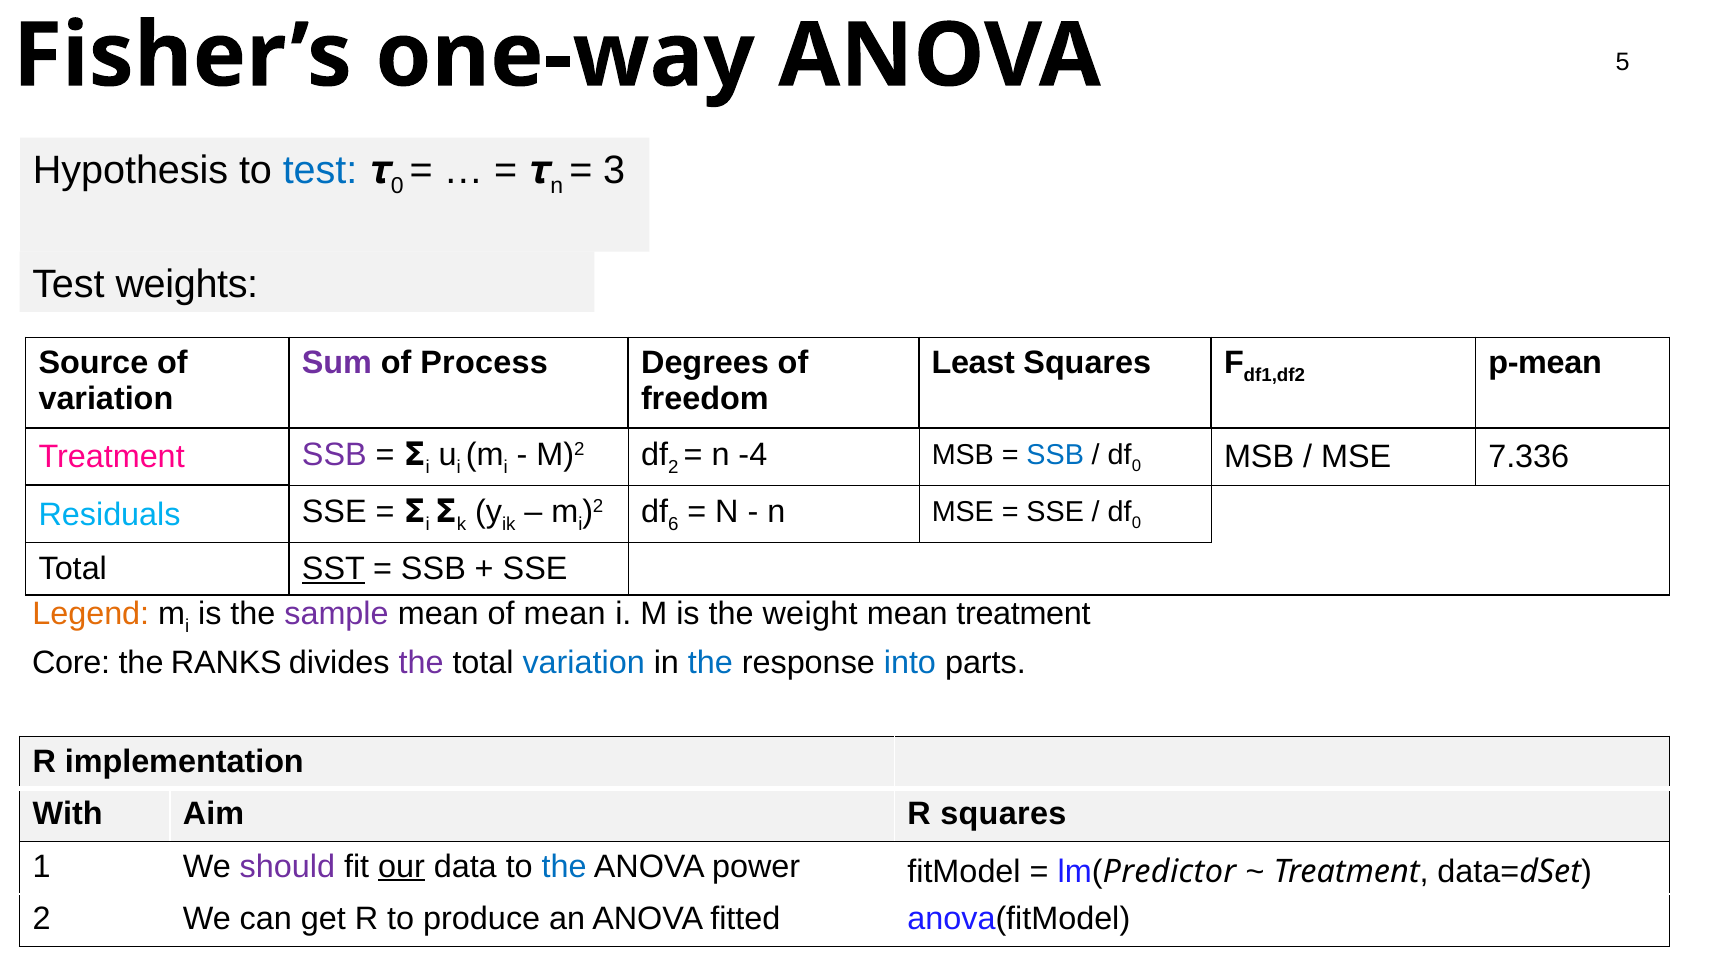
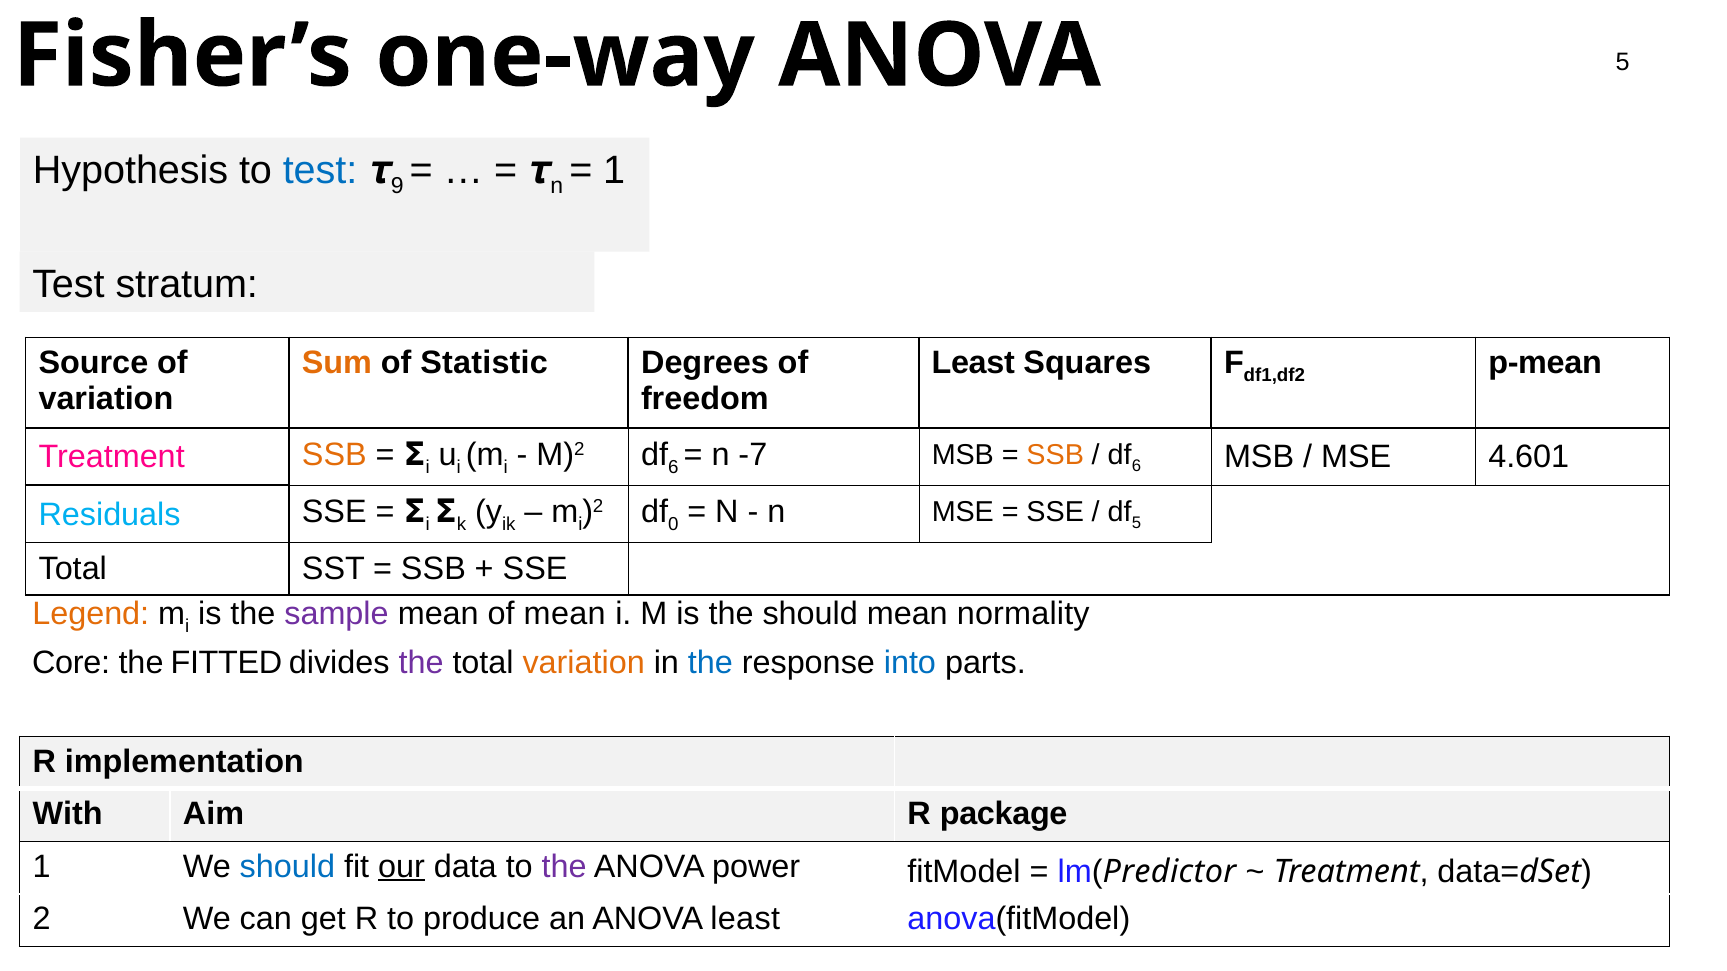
0: 0 -> 9 (397, 186)
3: 3 -> 1 (614, 170)
weights: weights -> stratum (187, 285)
Sum colour: purple -> orange (337, 363)
Process: Process -> Statistic (484, 363)
SSB colour: purple -> orange (334, 455)
2: 2 -> 6 (673, 467)
-4: -4 -> -7 (753, 455)
SSB colour: blue -> orange (1055, 455)
0: 0 -> 6 (1137, 466)
7.336: 7.336 -> 4.601 (1529, 457)
6: 6 -> 0 (673, 525)
0: 0 -> 5 (1137, 523)
SST underline: present -> none (333, 569)
the weight: weight -> should (810, 614)
mean treatment: treatment -> normality (1023, 614)
RANKS: RANKS -> FITTED (226, 663)
variation colour: blue -> orange (584, 663)
R squares: squares -> package (1004, 814)
should colour: purple -> blue (287, 867)
the colour: blue -> purple (564, 867)
ANOVA fitted: fitted -> least (745, 919)
